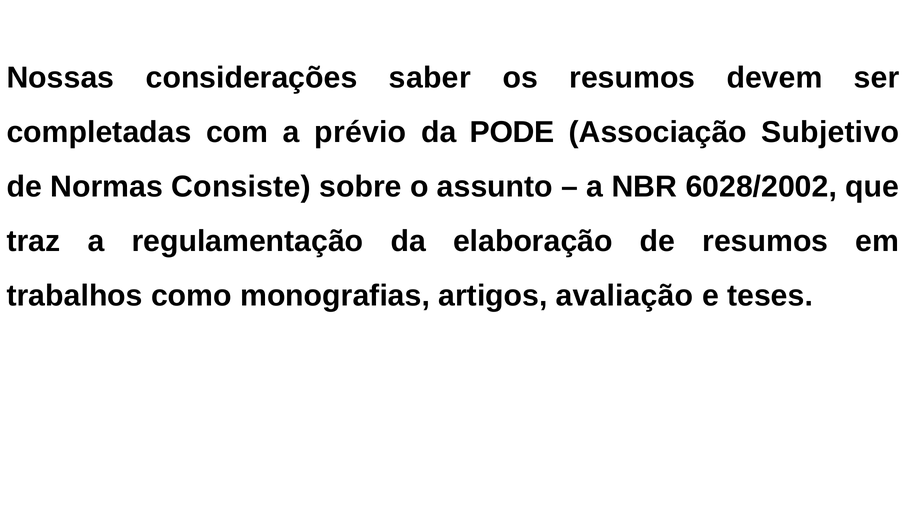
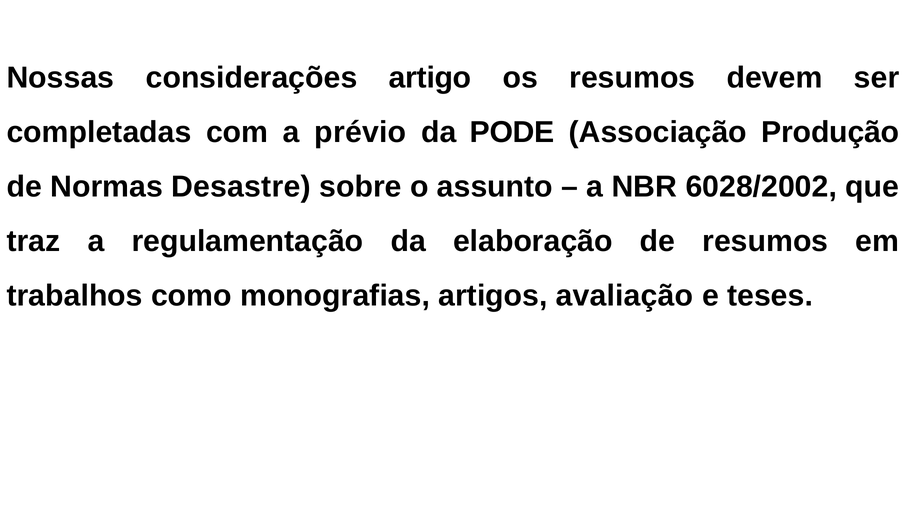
saber: saber -> artigo (430, 78)
Subjetivo: Subjetivo -> Produção (830, 132)
Consiste: Consiste -> Desastre (241, 187)
